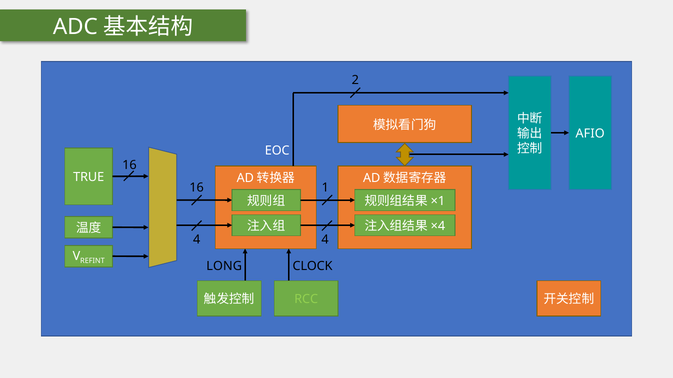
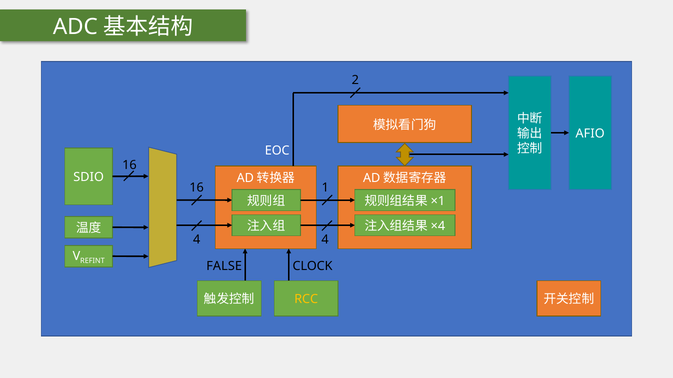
TRUE: TRUE -> SDIO (89, 178)
LONG: LONG -> FALSE (224, 266)
RCC colour: light green -> yellow (306, 300)
